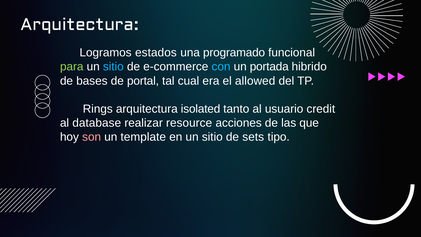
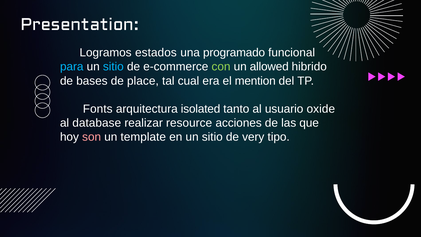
Arquitectura: Arquitectura -> Presentation (80, 25)
para colour: light green -> light blue (72, 67)
con colour: light blue -> light green (221, 67)
portada: portada -> allowed (269, 67)
portal: portal -> place (143, 81)
allowed: allowed -> mention (255, 81)
Rings: Rings -> Fonts (98, 109)
credit: credit -> oxide (321, 109)
sets: sets -> very (253, 137)
